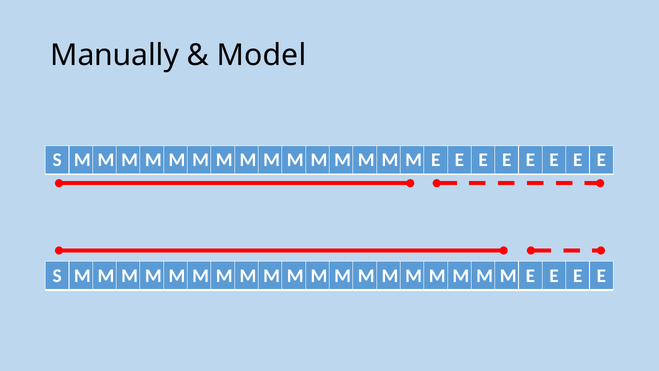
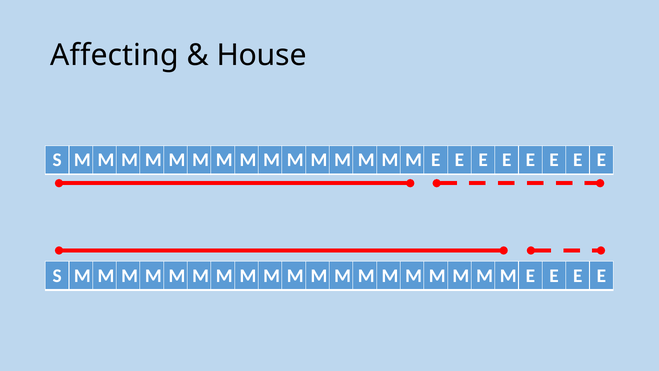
Manually: Manually -> Affecting (114, 55)
Model: Model -> House (262, 55)
